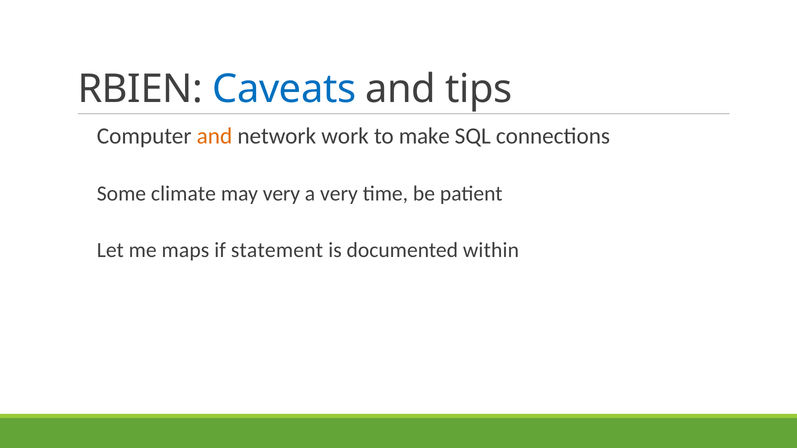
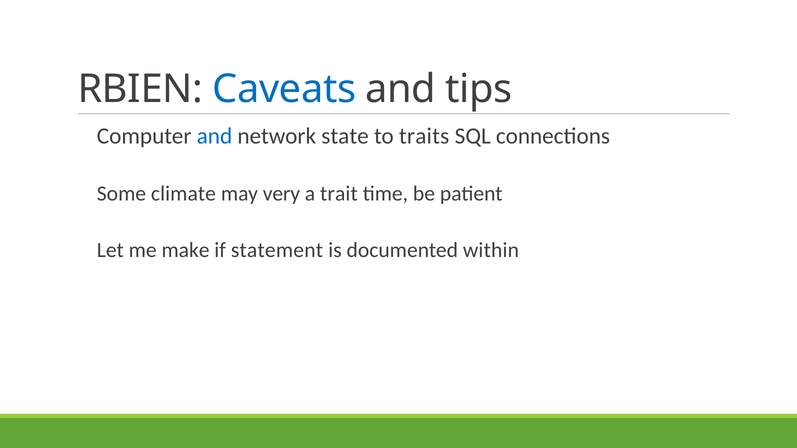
and colour: orange -> blue (214, 136)
work: work -> state (345, 136)
make: make -> traits (424, 136)
a very: very -> trait (339, 194)
maps: maps -> make (186, 250)
